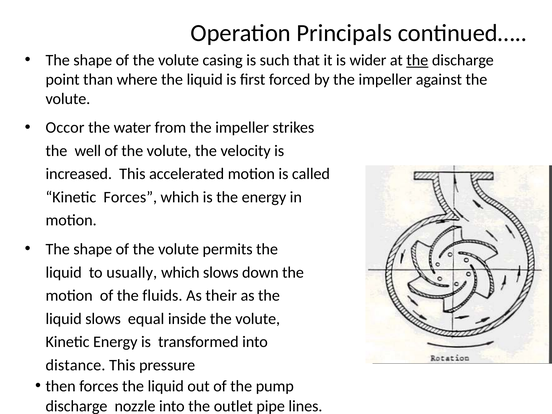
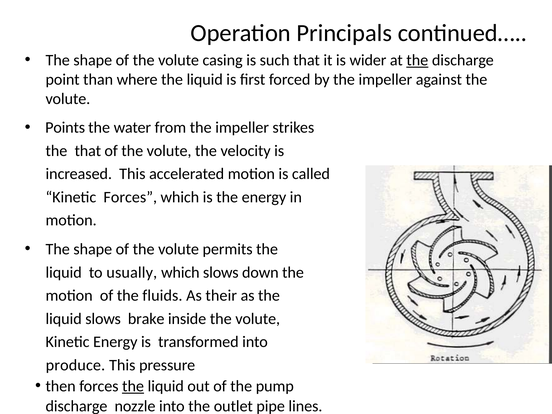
Occor: Occor -> Points (65, 128)
the well: well -> that (88, 151)
equal: equal -> brake (146, 319)
distance: distance -> produce (75, 365)
the underline: none -> present (133, 386)
